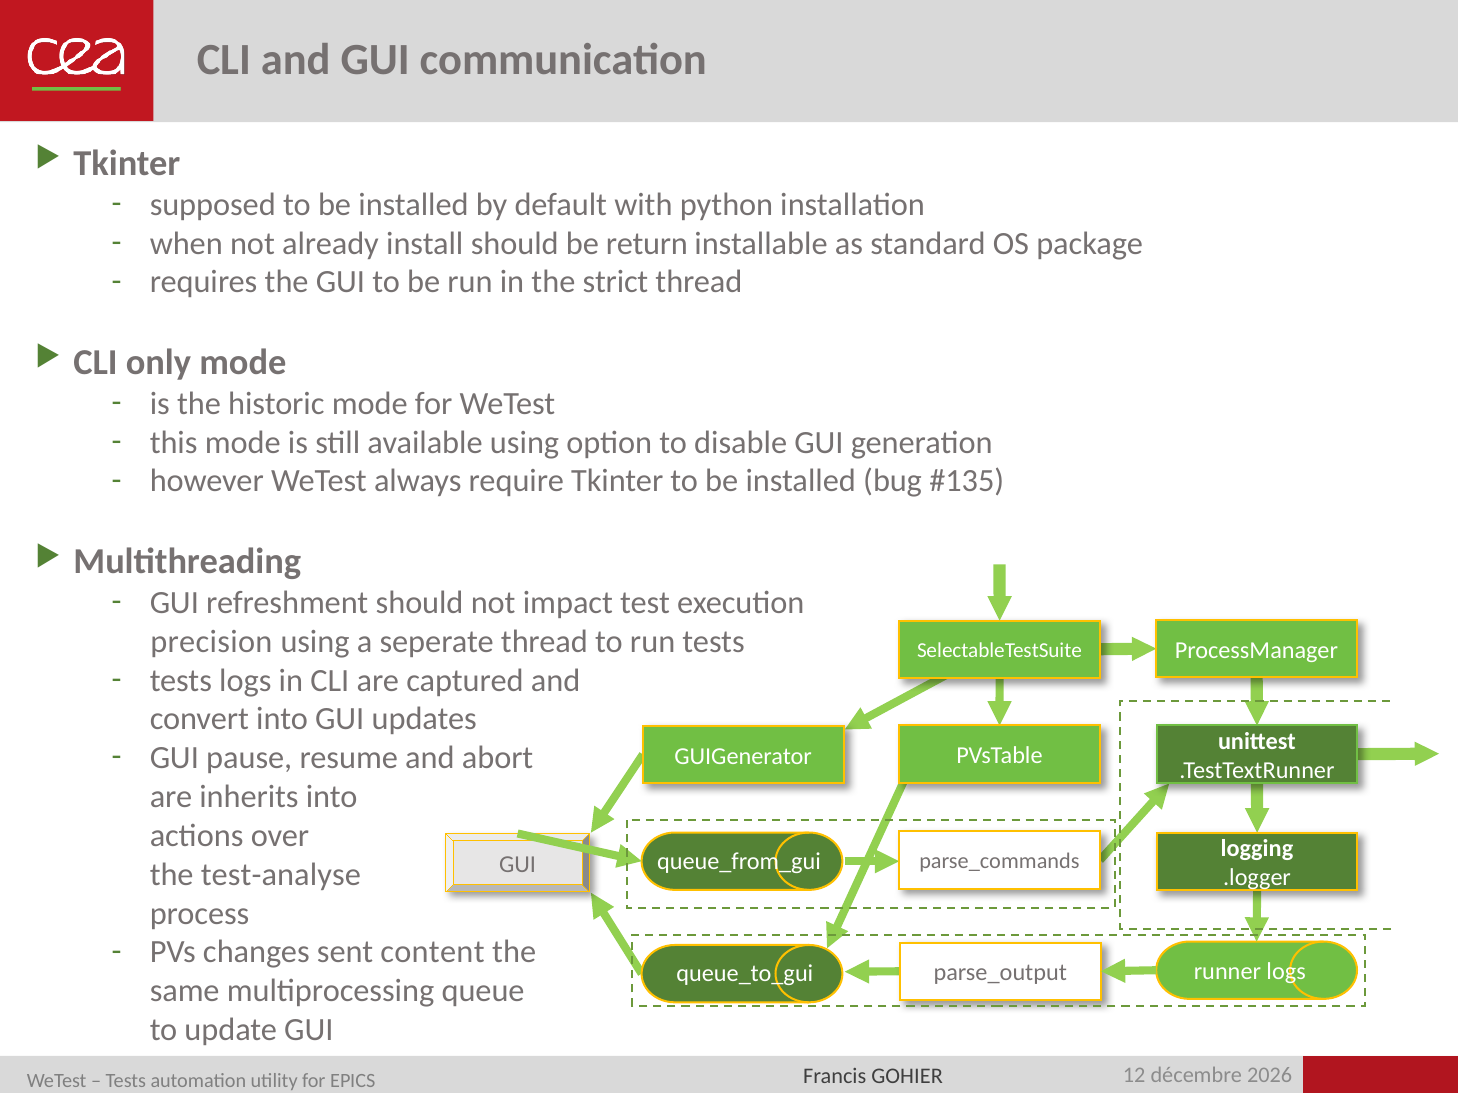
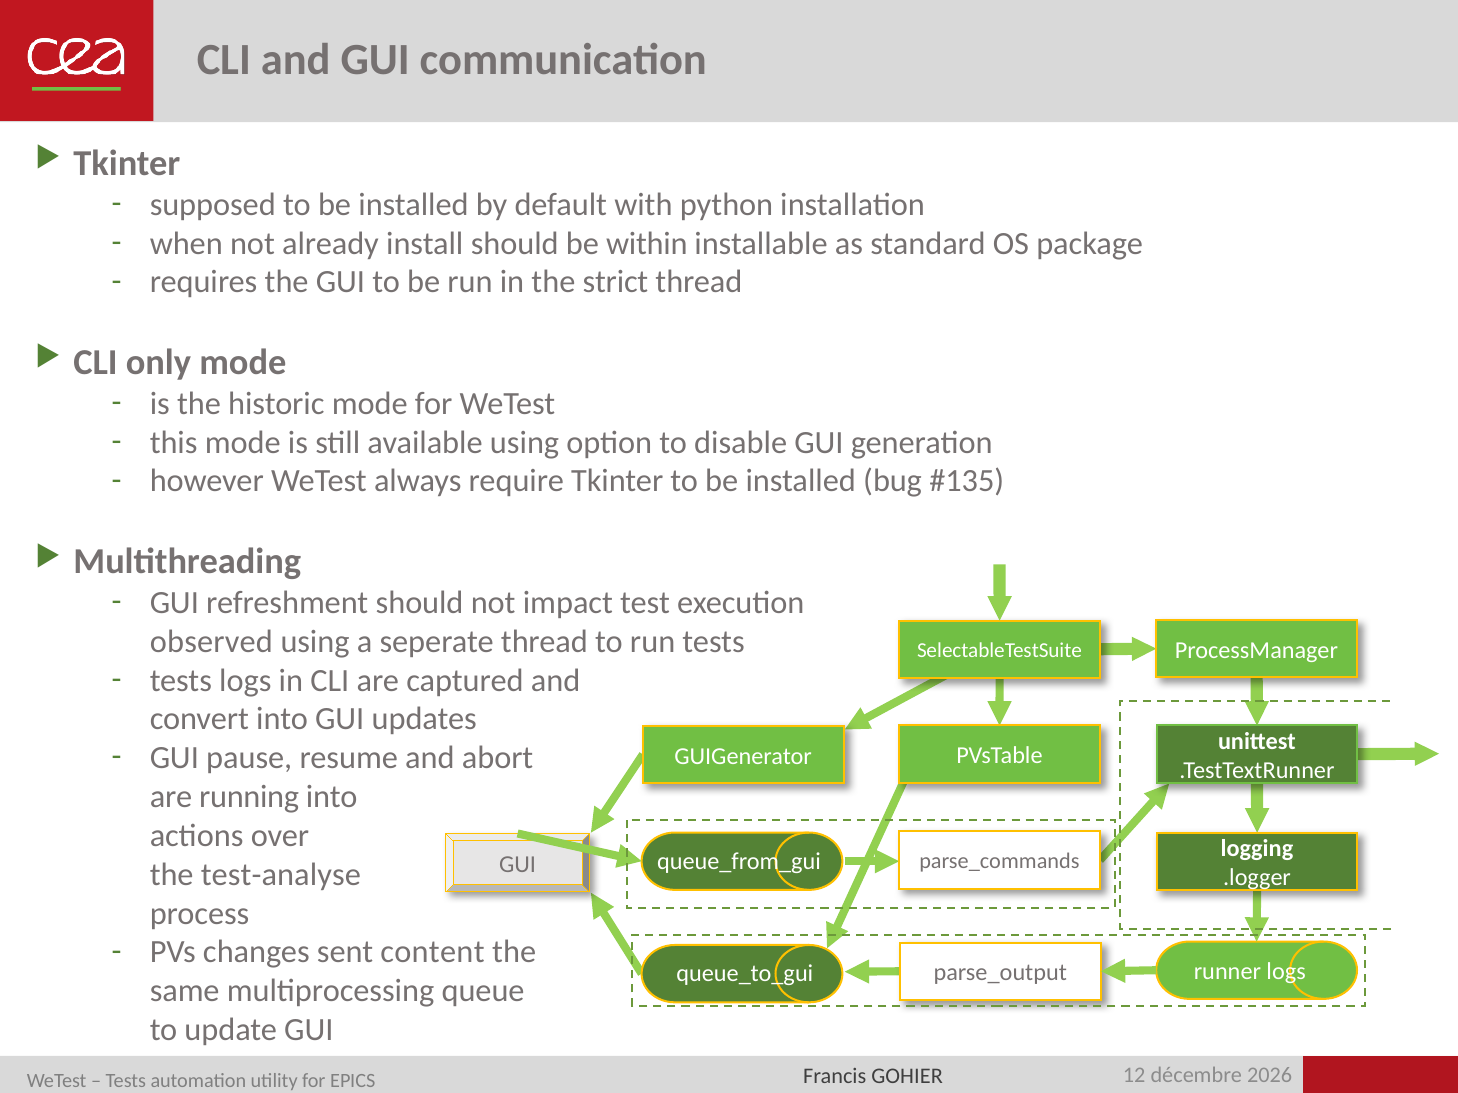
return: return -> within (647, 243)
precision: precision -> observed (211, 642)
inherits: inherits -> running (249, 797)
